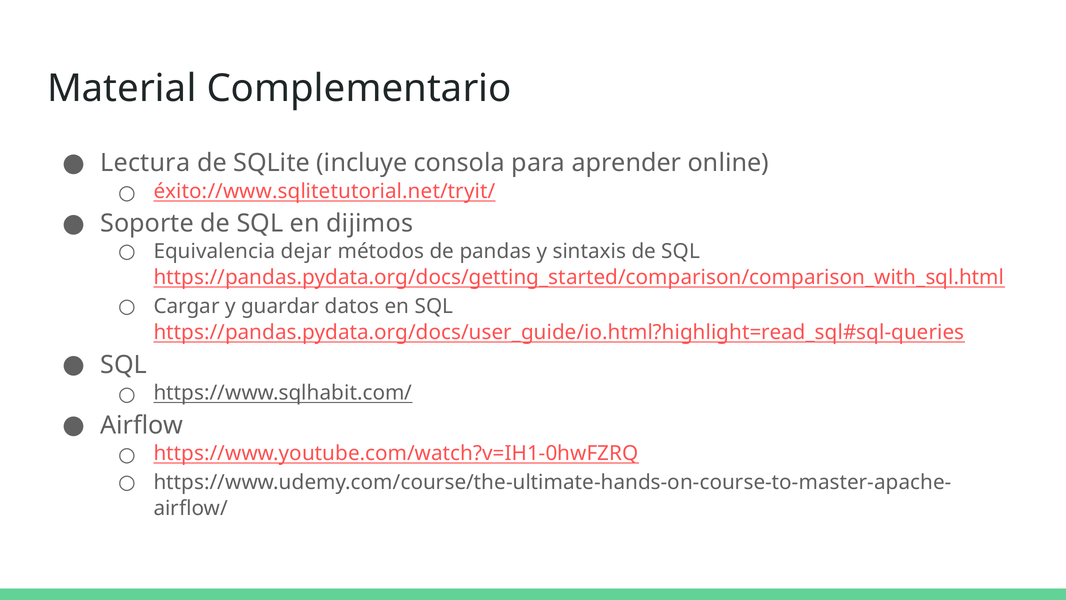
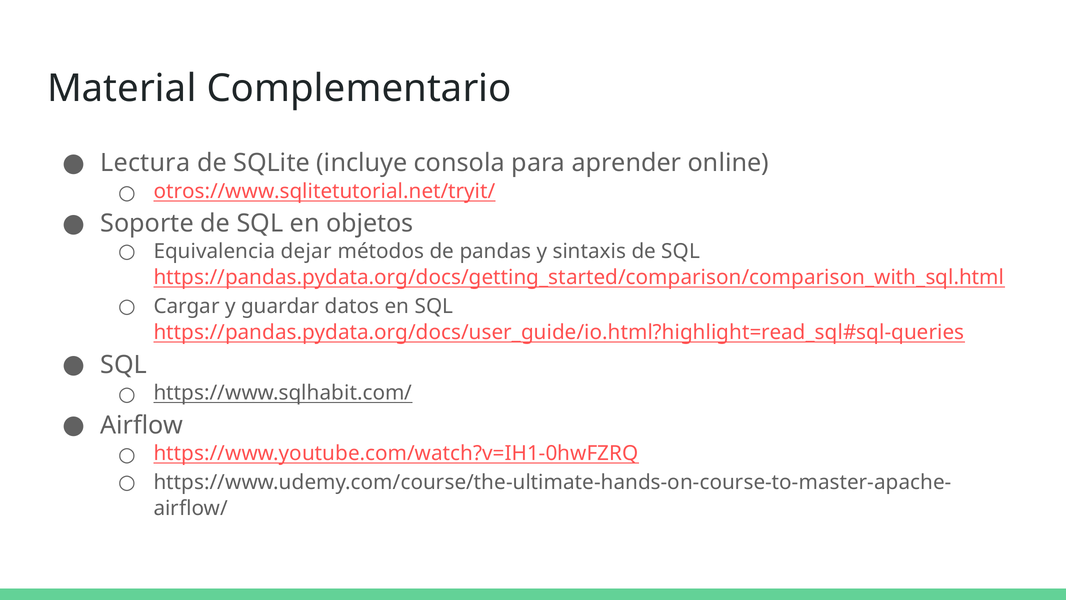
éxito://www.sqlitetutorial.net/tryit/: éxito://www.sqlitetutorial.net/tryit/ -> otros://www.sqlitetutorial.net/tryit/ (325, 191)
dijimos: dijimos -> objetos (370, 223)
